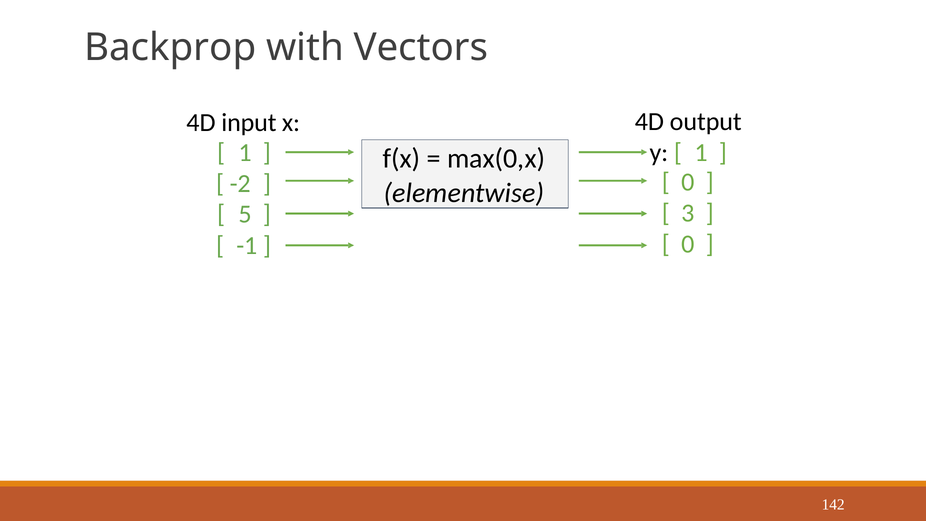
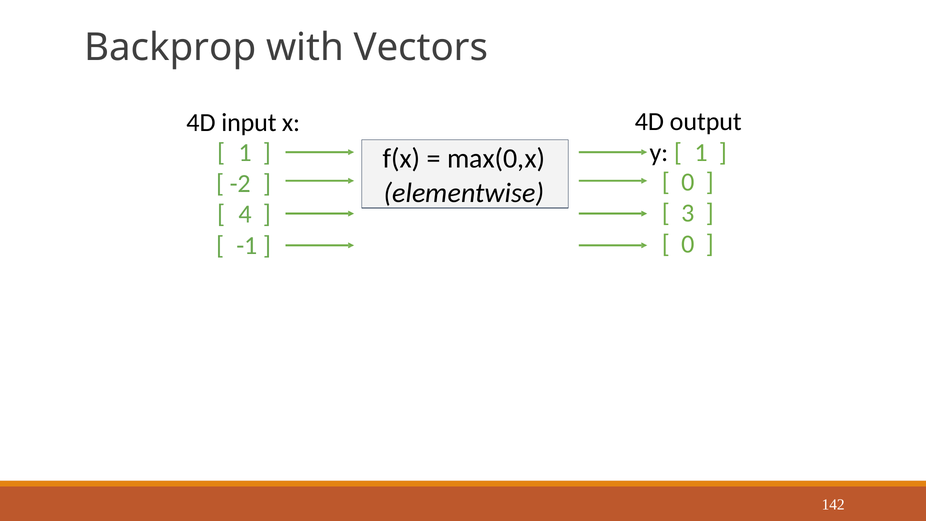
5: 5 -> 4 (245, 214)
